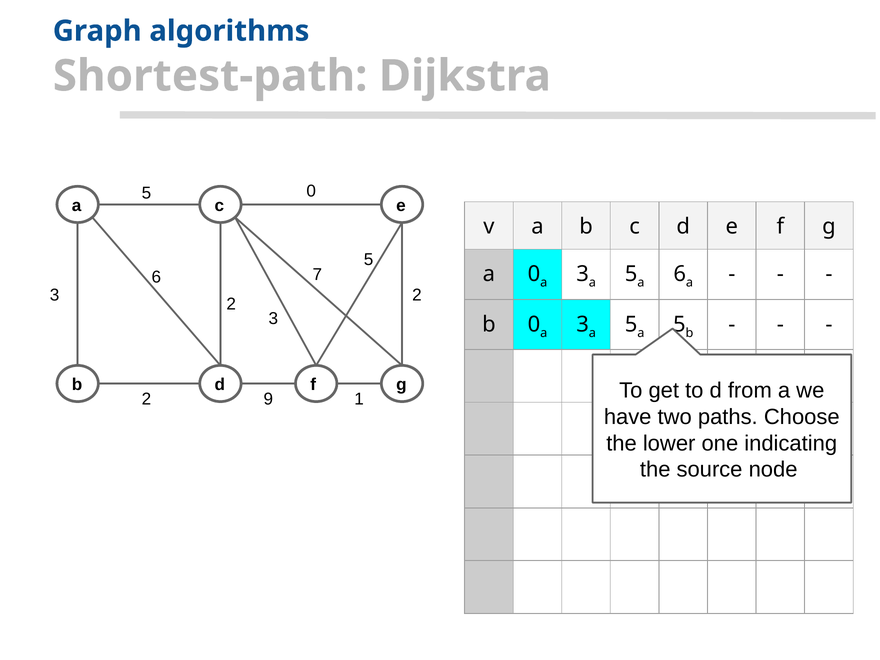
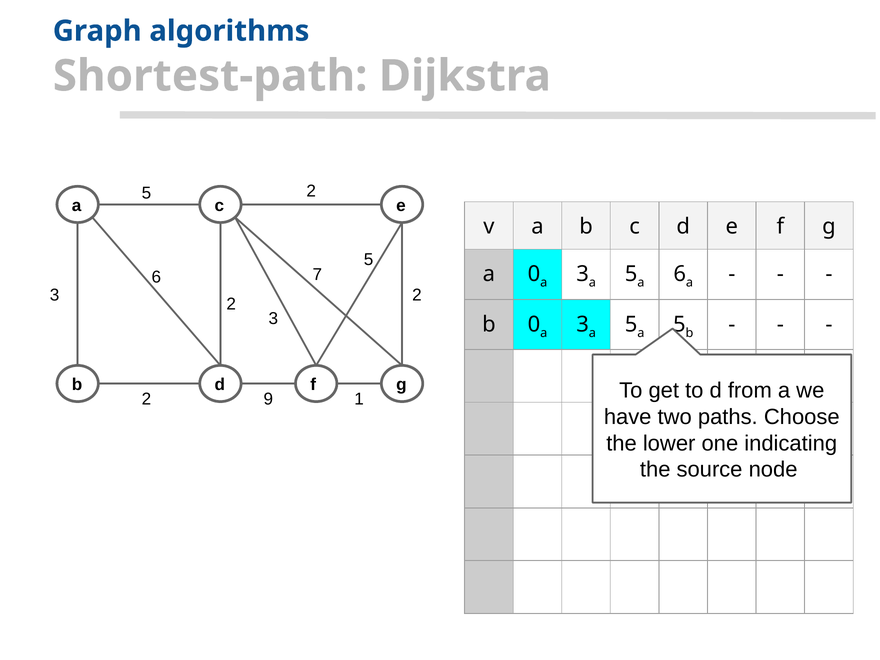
5 0: 0 -> 2 (311, 191)
